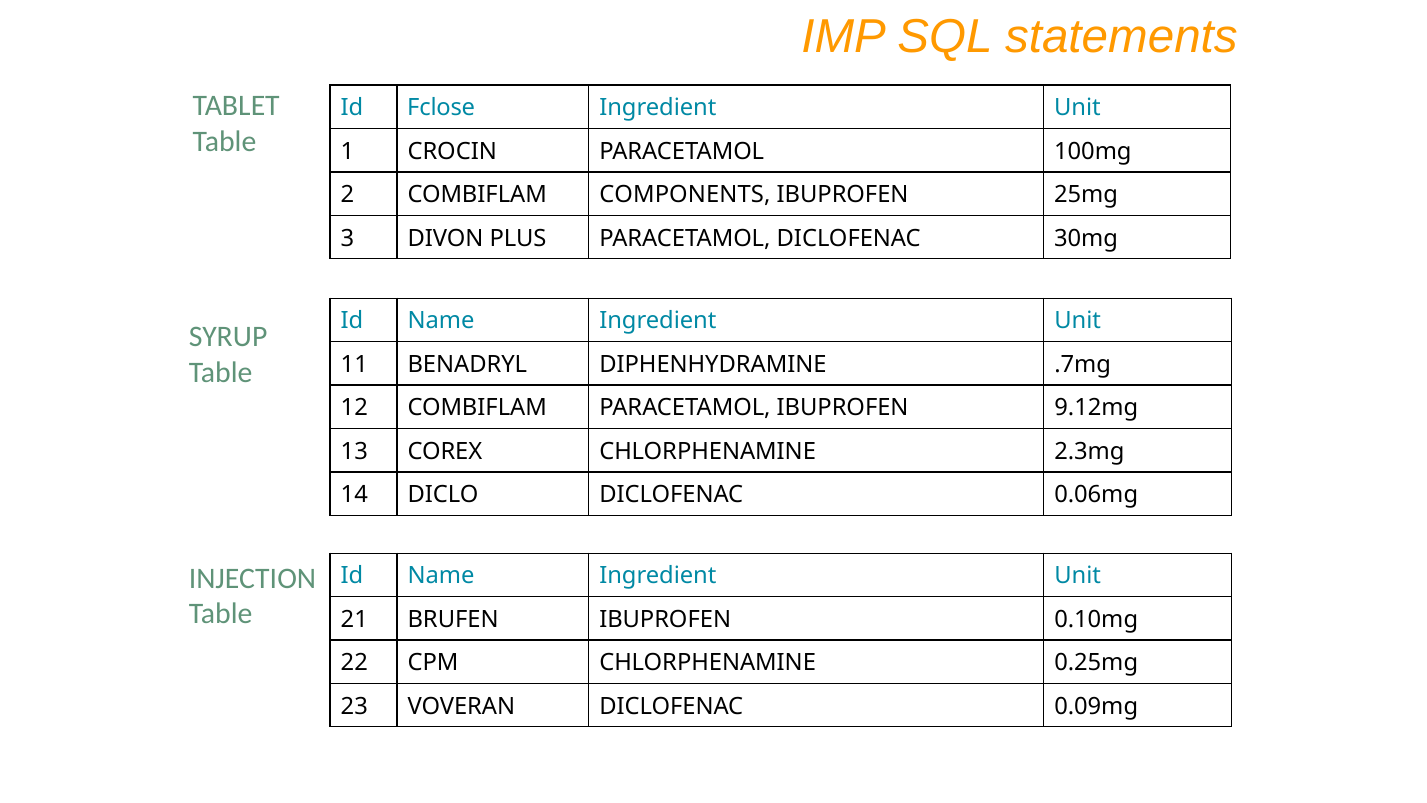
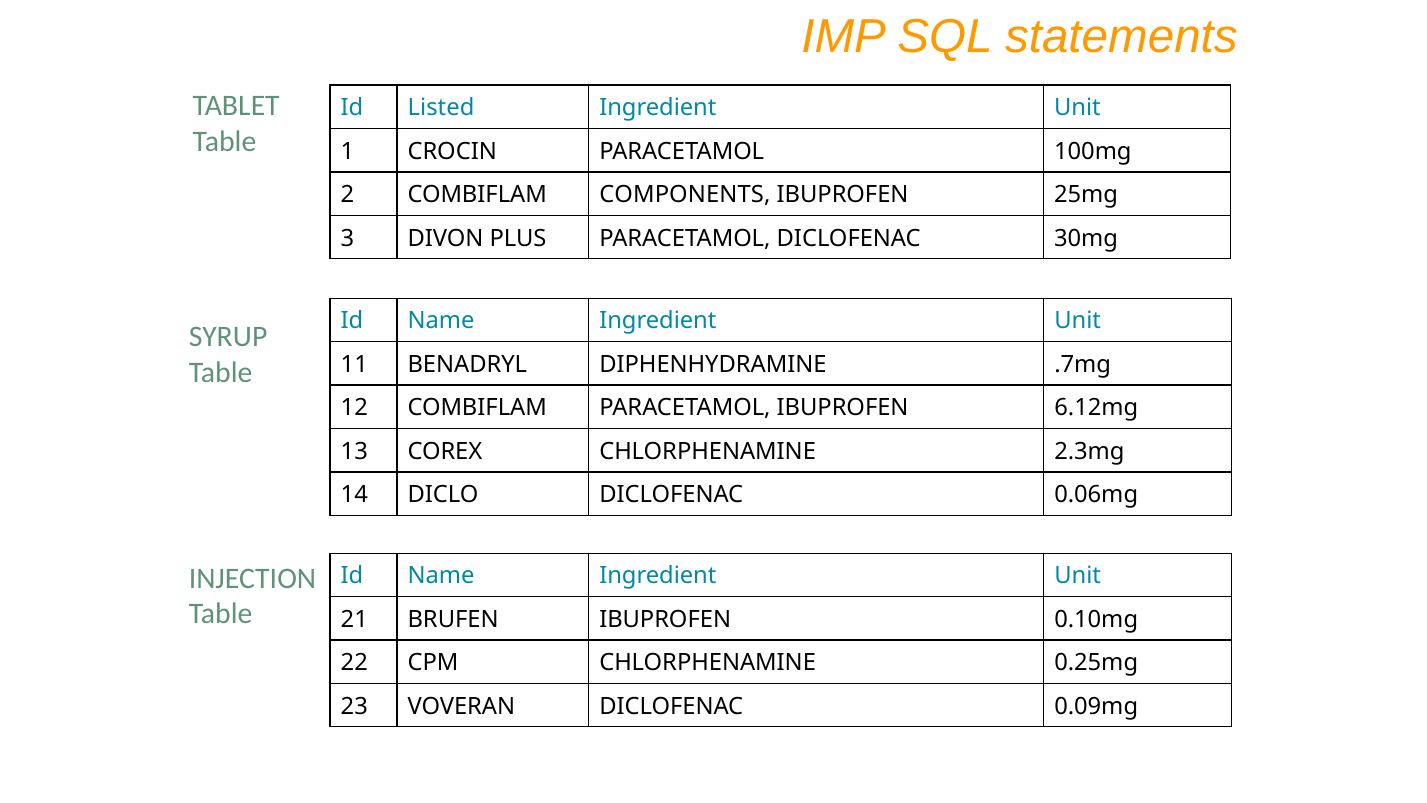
Fclose: Fclose -> Listed (441, 108)
9.12mg: 9.12mg -> 6.12mg (1096, 408)
